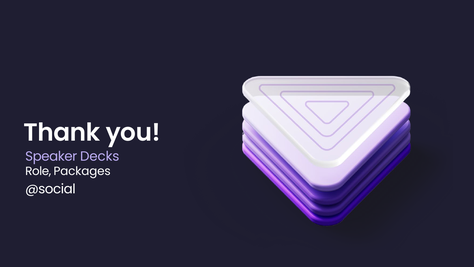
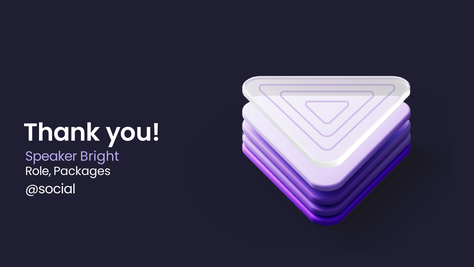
Decks: Decks -> Bright (100, 156)
